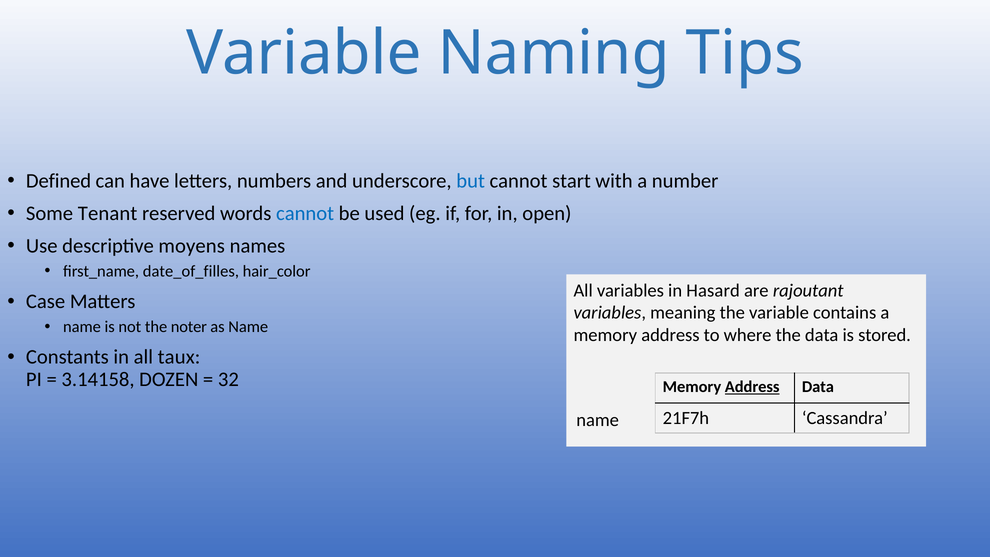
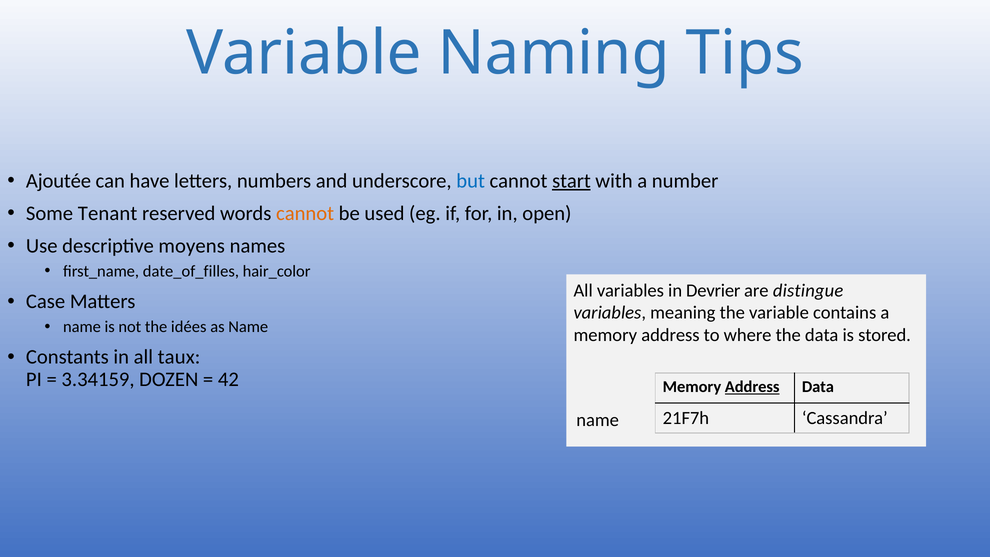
Defined: Defined -> Ajoutée (59, 181)
start underline: none -> present (571, 181)
cannot colour: blue -> orange (305, 213)
Hasard: Hasard -> Devrier (713, 290)
rajoutant: rajoutant -> distingue (808, 290)
noter: noter -> idées (189, 327)
3.14158: 3.14158 -> 3.34159 (98, 379)
32: 32 -> 42 (228, 379)
